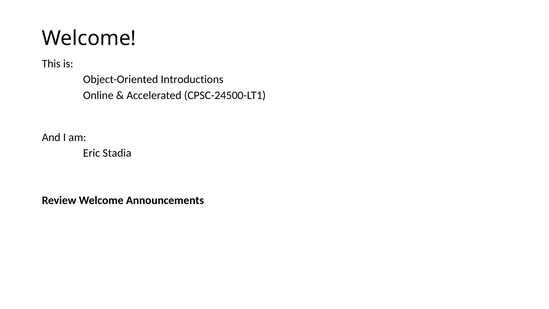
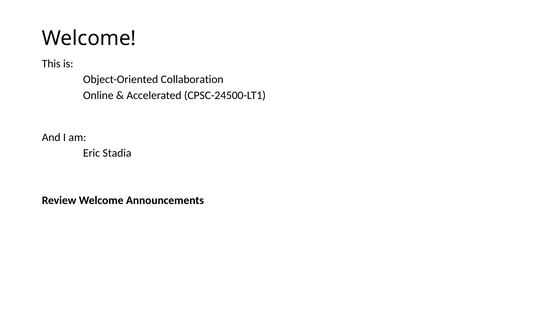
Introductions: Introductions -> Collaboration (192, 79)
